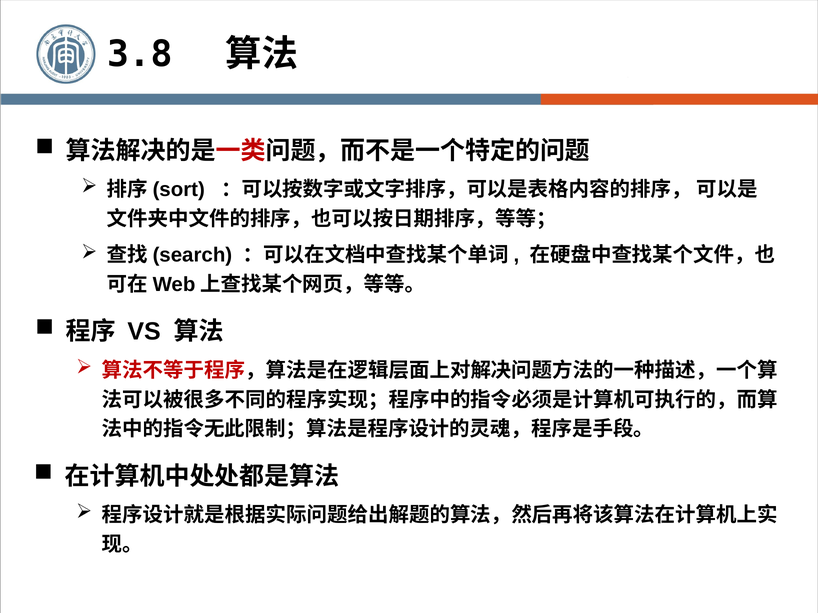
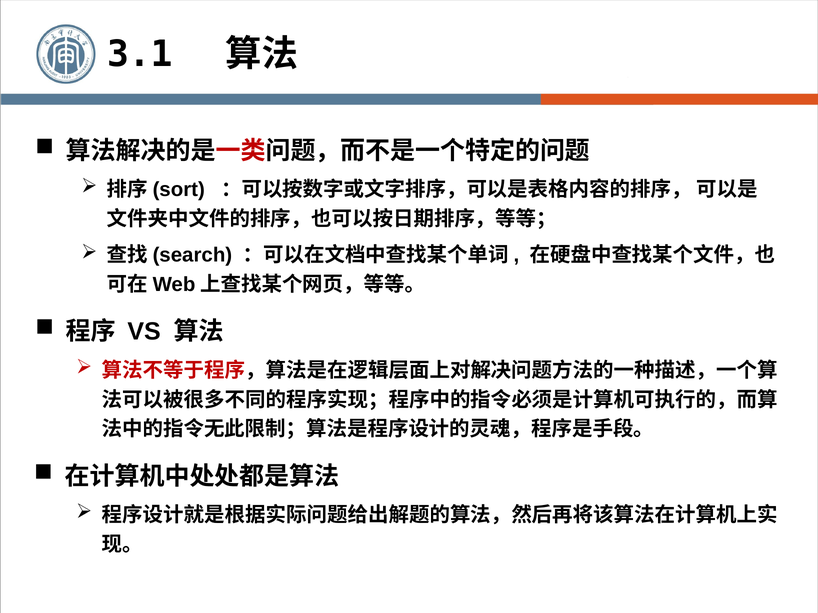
3.8: 3.8 -> 3.1 (140, 54)
